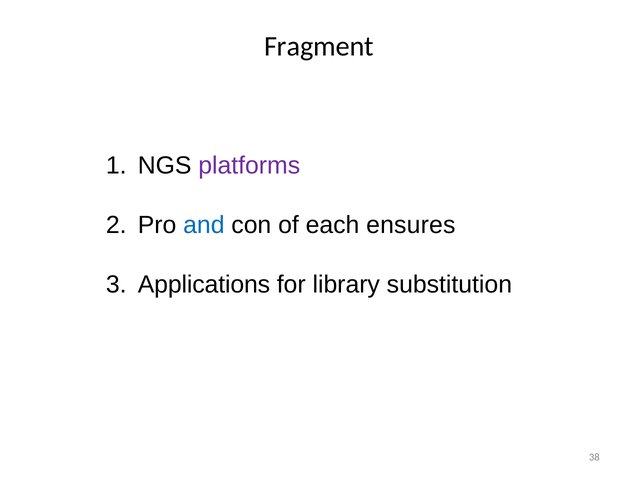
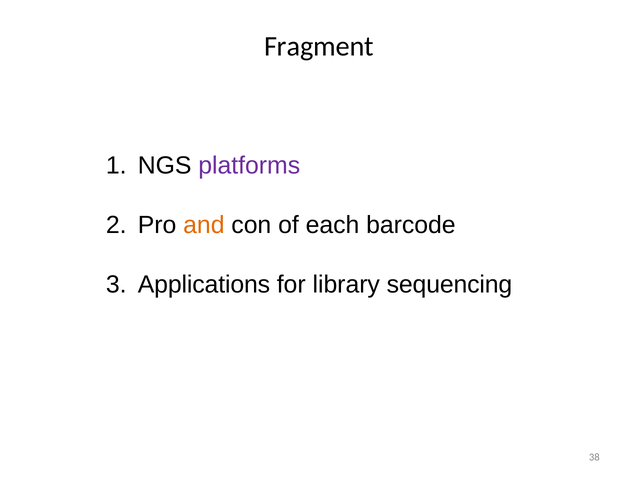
and colour: blue -> orange (204, 225)
ensures: ensures -> barcode (411, 225)
substitution: substitution -> sequencing (449, 284)
